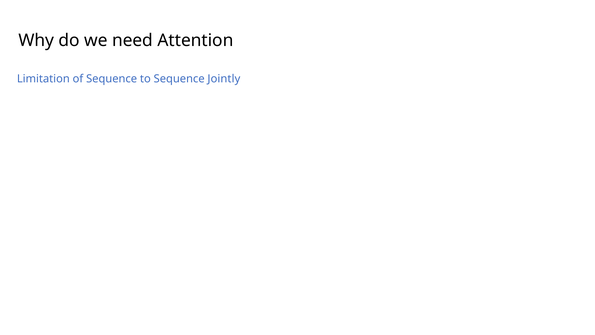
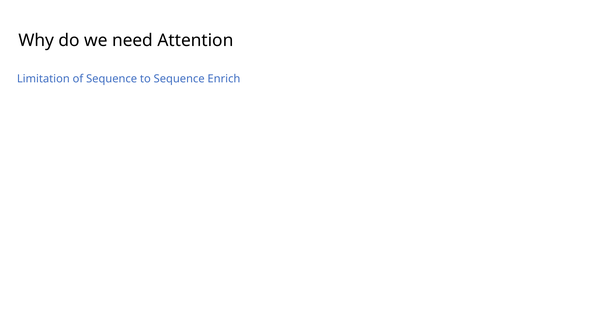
Jointly: Jointly -> Enrich (224, 79)
